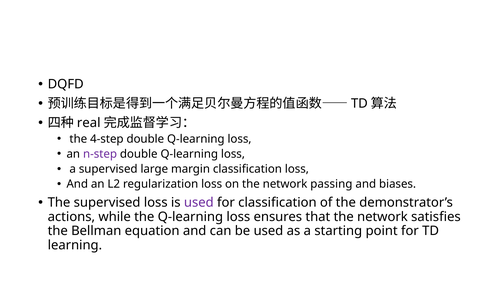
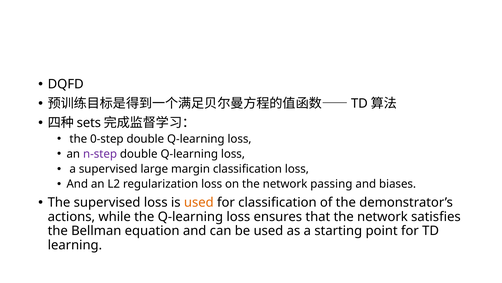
real: real -> sets (89, 123)
4-step: 4-step -> 0-step (107, 139)
used colour: purple -> orange (199, 202)
